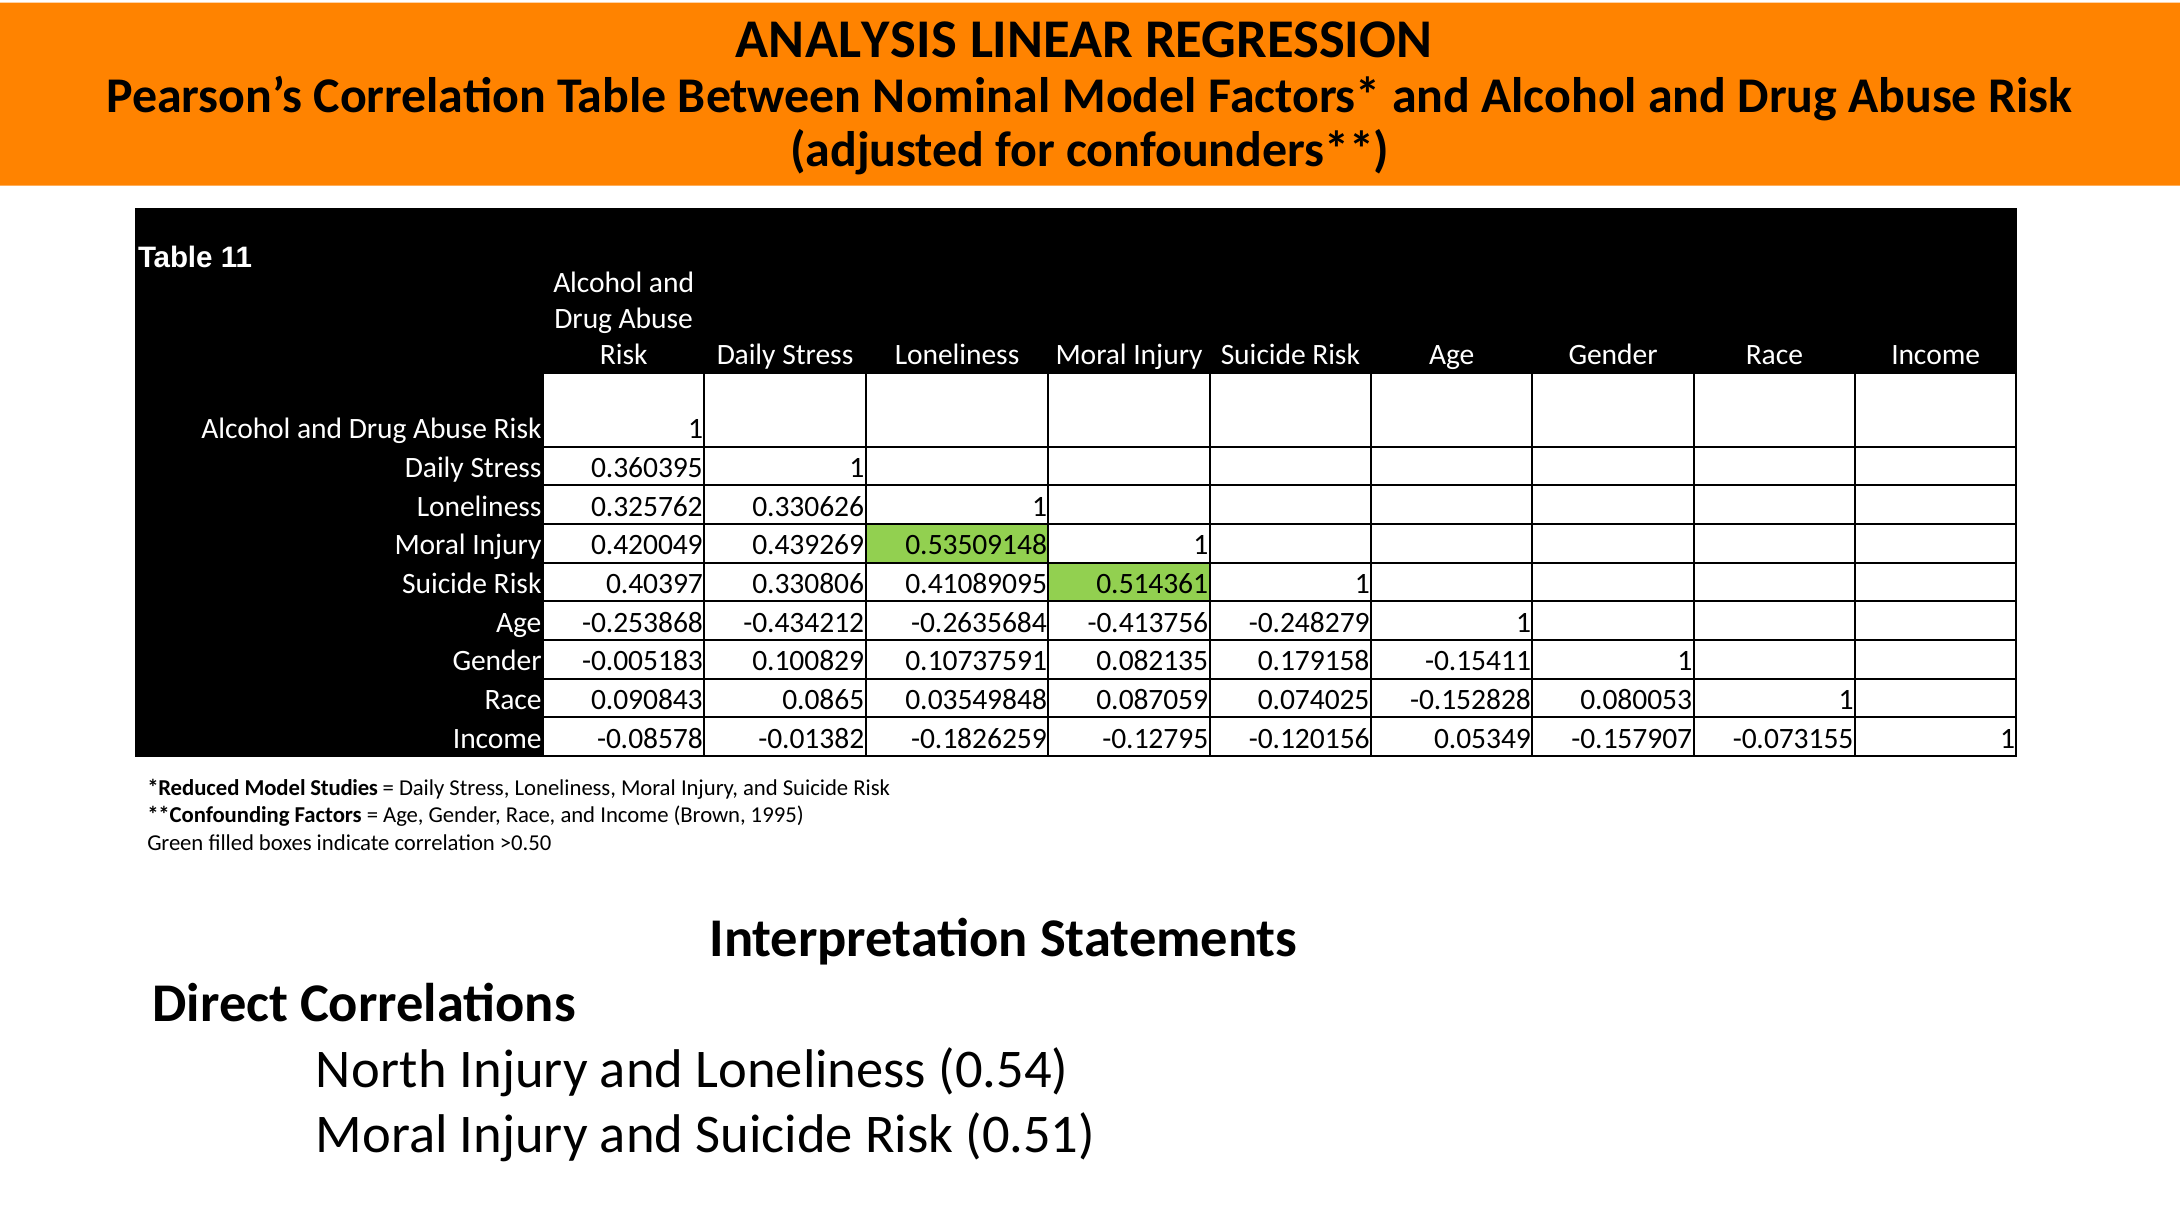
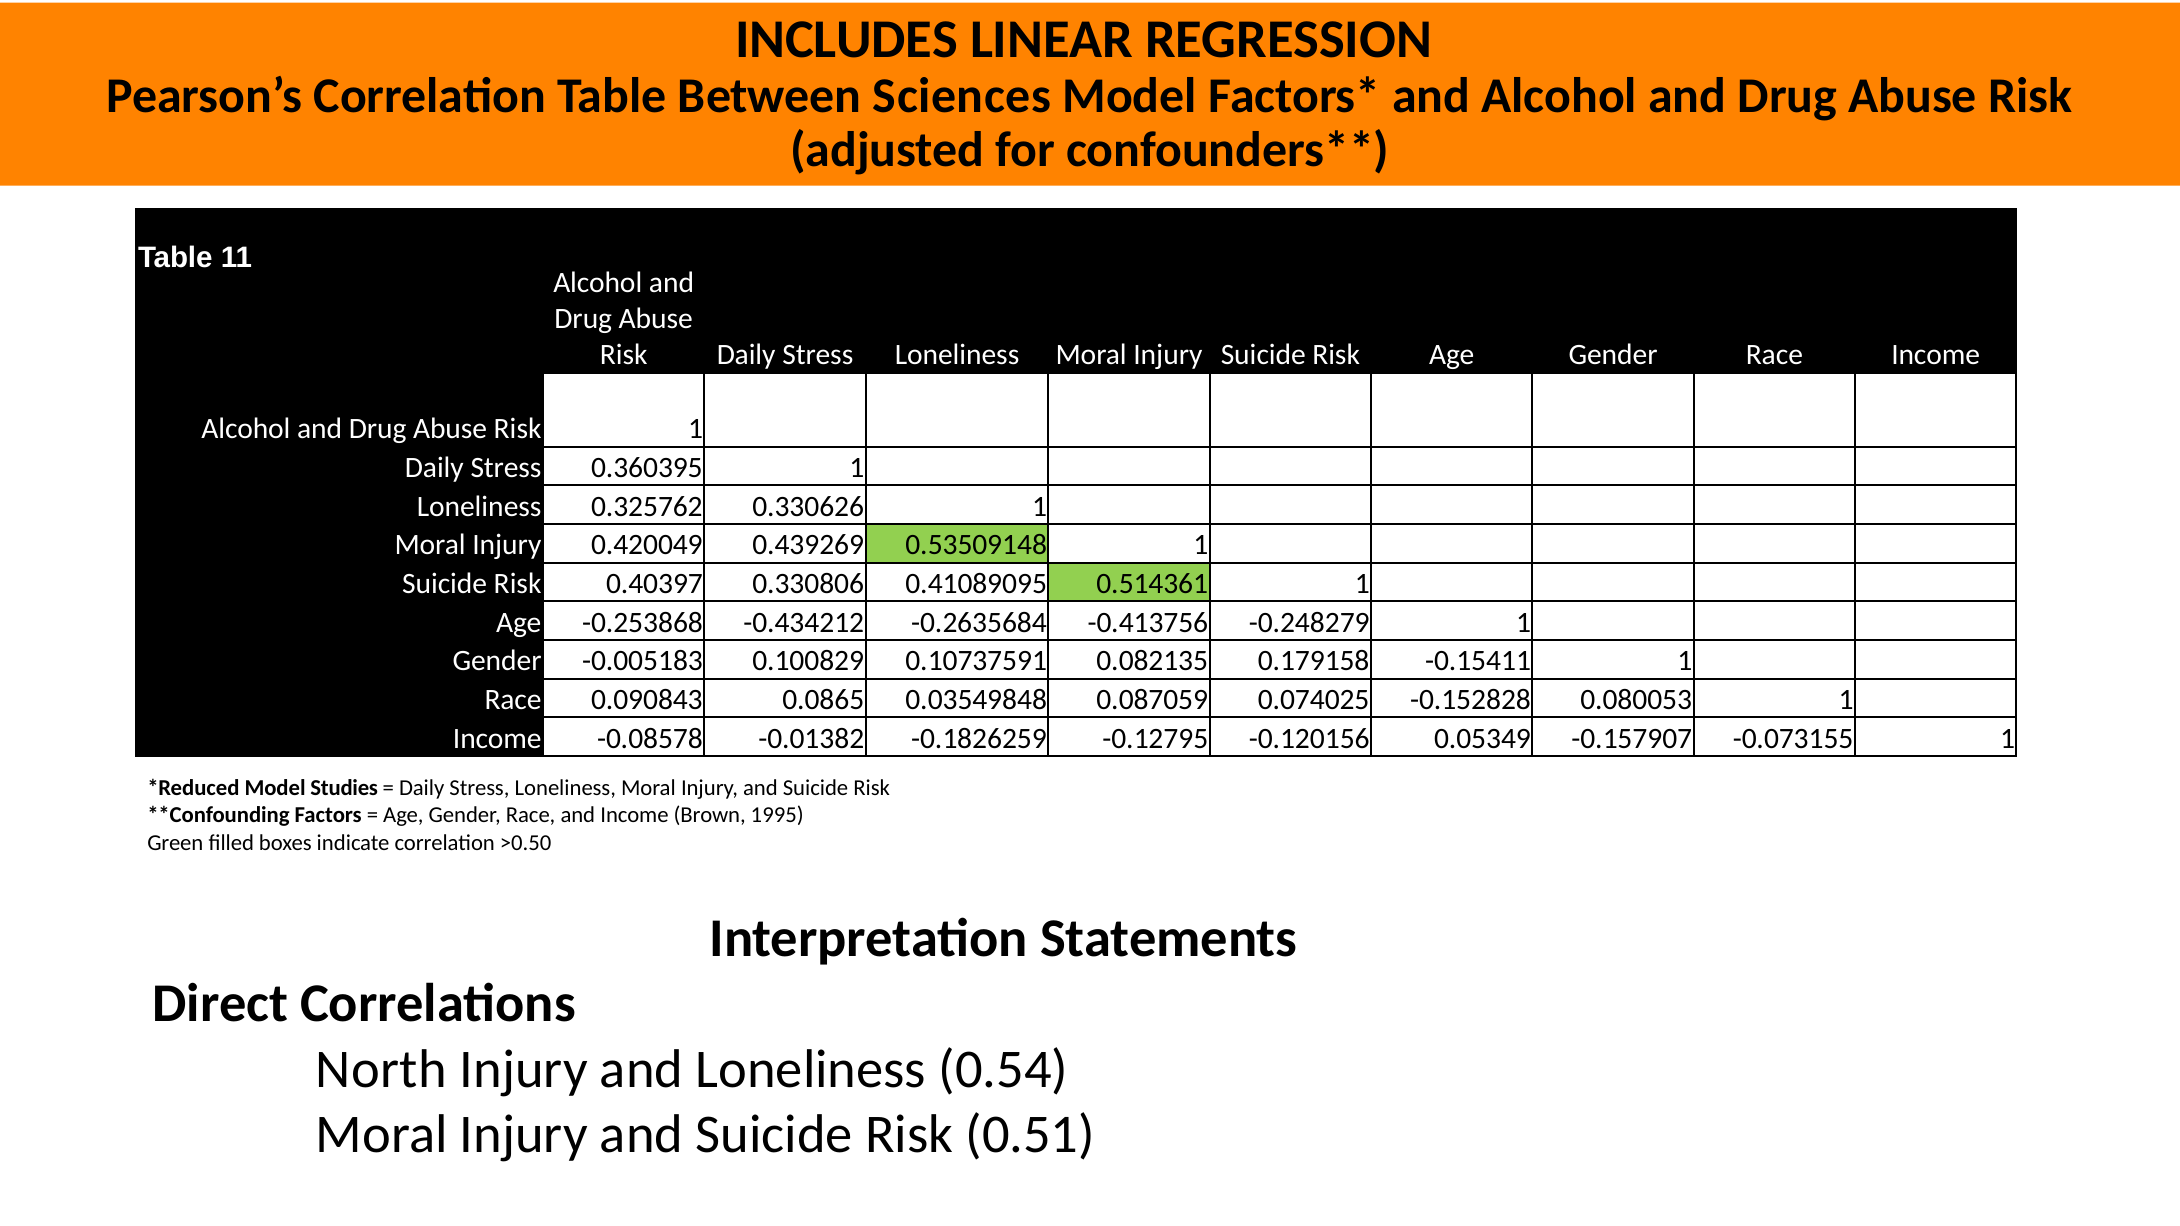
ANALYSIS: ANALYSIS -> INCLUDES (847, 40)
Nominal: Nominal -> Sciences (962, 96)
